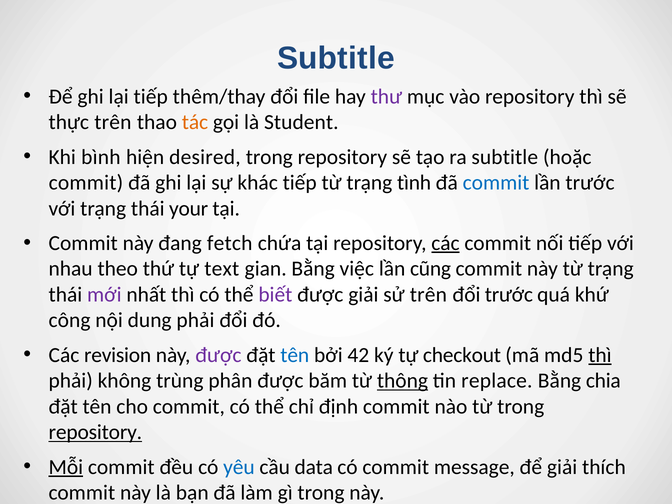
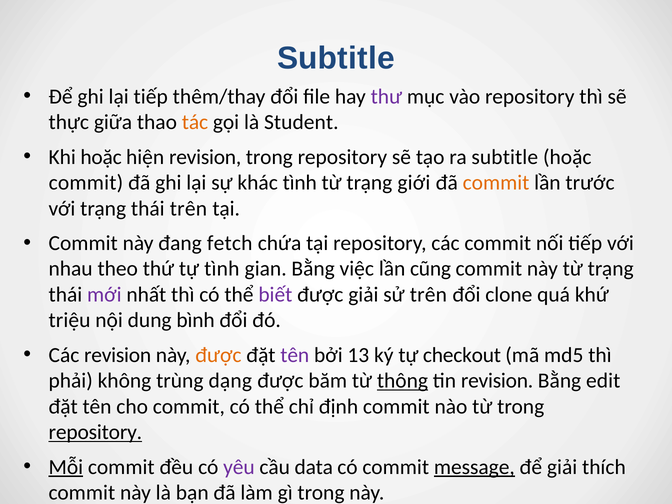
thực trên: trên -> giữa (113, 122)
Khi bình: bình -> hoặc (101, 157)
hiện desired: desired -> revision (205, 157)
khác tiếp: tiếp -> tình (300, 183)
tình: tình -> giới (414, 183)
commit colour: blue -> orange (496, 183)
thái your: your -> trên (188, 208)
các underline: present -> none (445, 243)
tự text: text -> tình (222, 269)
đổi trước: trước -> clone (509, 295)
công: công -> triệu (70, 320)
dung phải: phải -> bình (196, 320)
được colour: purple -> orange (218, 355)
tên colour: blue -> purple (295, 355)
42: 42 -> 13 (358, 355)
thì underline: present -> none (600, 355)
phân: phân -> dạng (230, 381)
tin replace: replace -> revision (497, 381)
chia: chia -> edit (603, 381)
yêu colour: blue -> purple (239, 467)
message underline: none -> present (474, 467)
